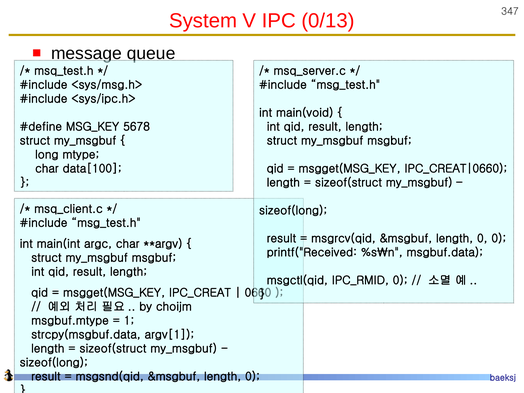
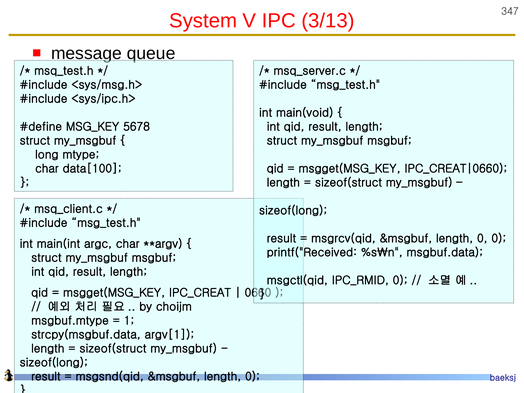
0/13: 0/13 -> 3/13 (328, 21)
